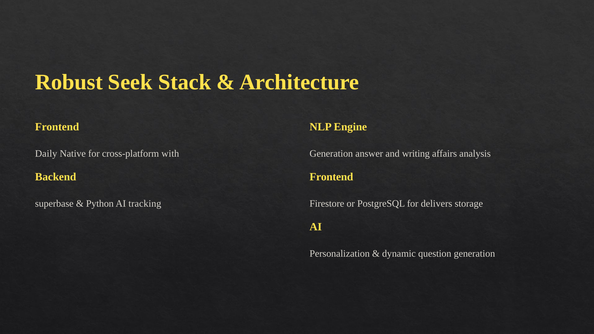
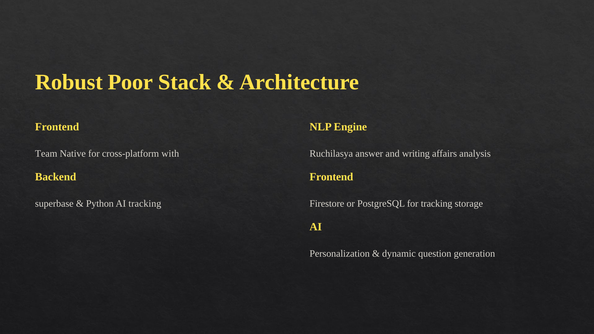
Seek: Seek -> Poor (130, 82)
Daily: Daily -> Team (46, 154)
Generation: Generation -> Ruchilasya (331, 154)
for delivers: delivers -> tracking (437, 204)
